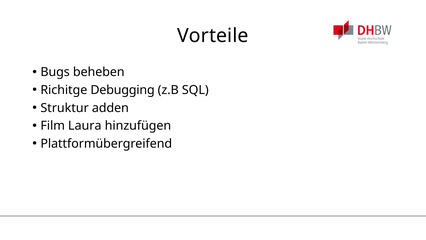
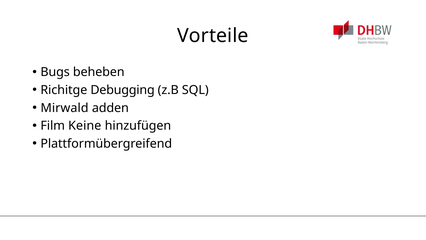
Struktur: Struktur -> Mirwald (65, 108)
Laura: Laura -> Keine (85, 126)
